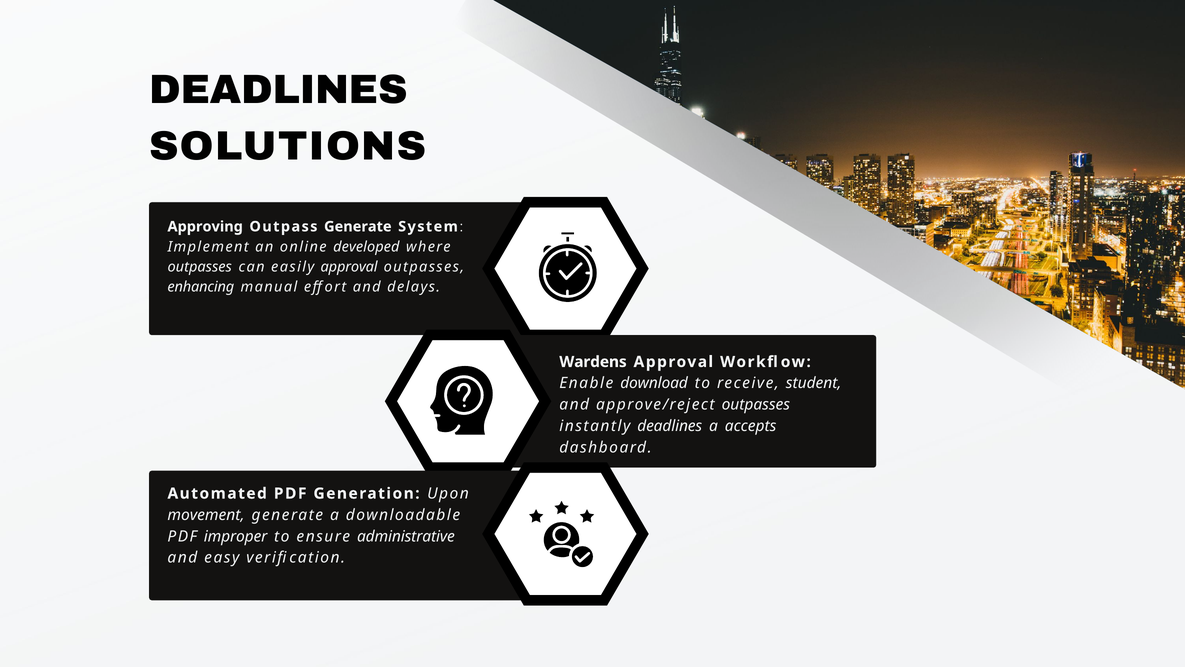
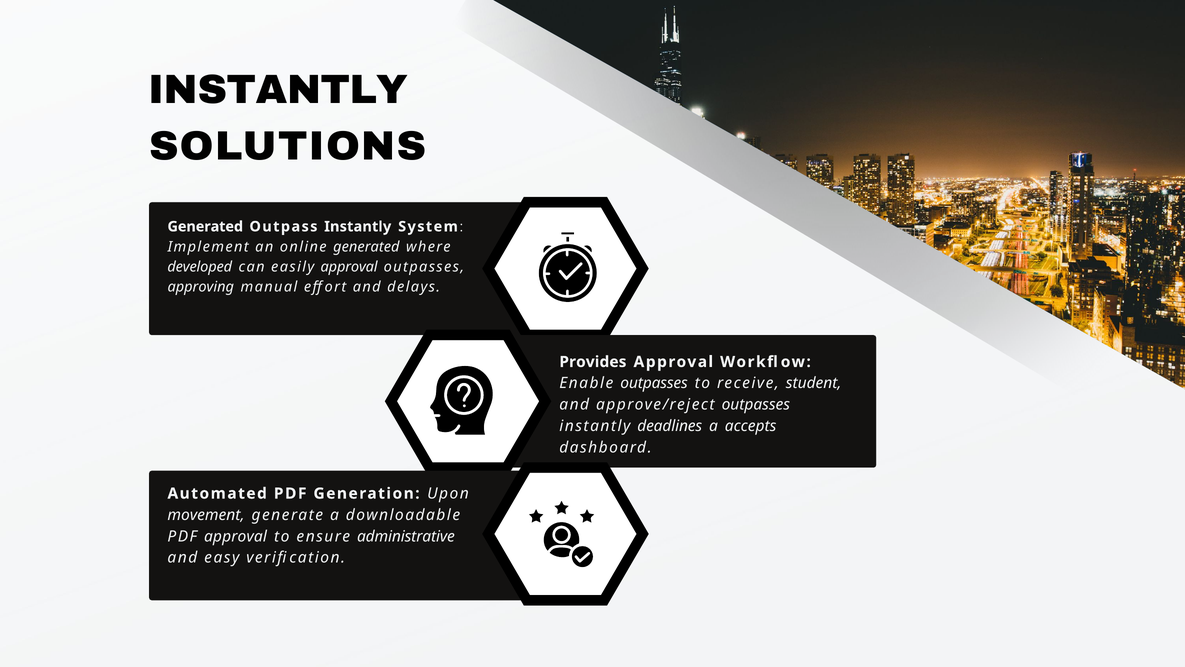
DEADLINES: DEADLINES -> INSTANTLY (278, 90)
Approving: Approving -> Generated (205, 226)
Outpass Generate: Generate -> Instantly (358, 226)
online developed: developed -> generated (366, 247)
outpasses: outpasses -> developed (200, 267)
enhancing: enhancing -> approving (201, 287)
Wardens: Wardens -> Provides (593, 362)
Enable download: download -> outpasses (654, 383)
PDF improper: improper -> approval (235, 536)
